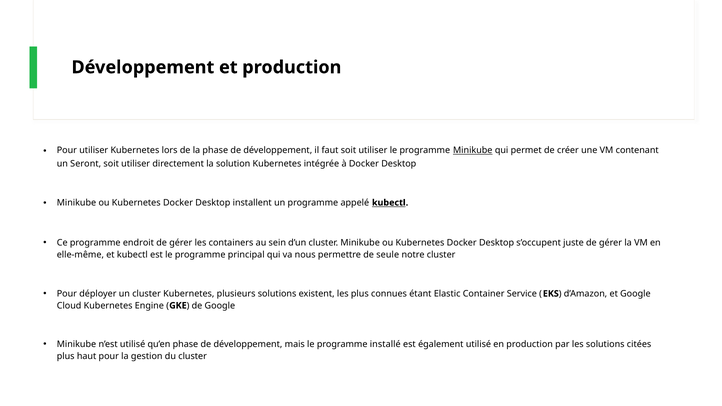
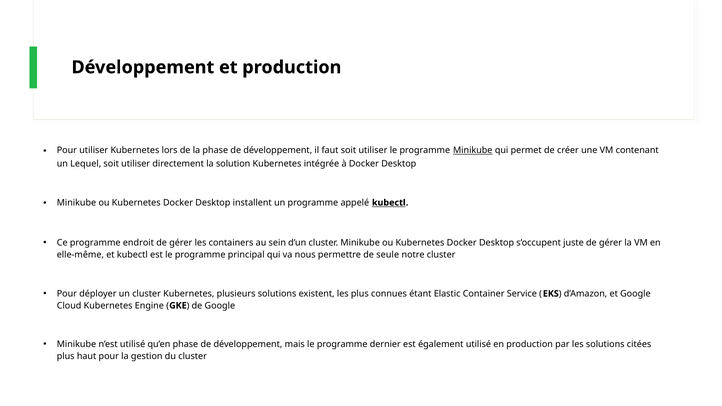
Seront: Seront -> Lequel (86, 164)
installé: installé -> dernier (385, 344)
